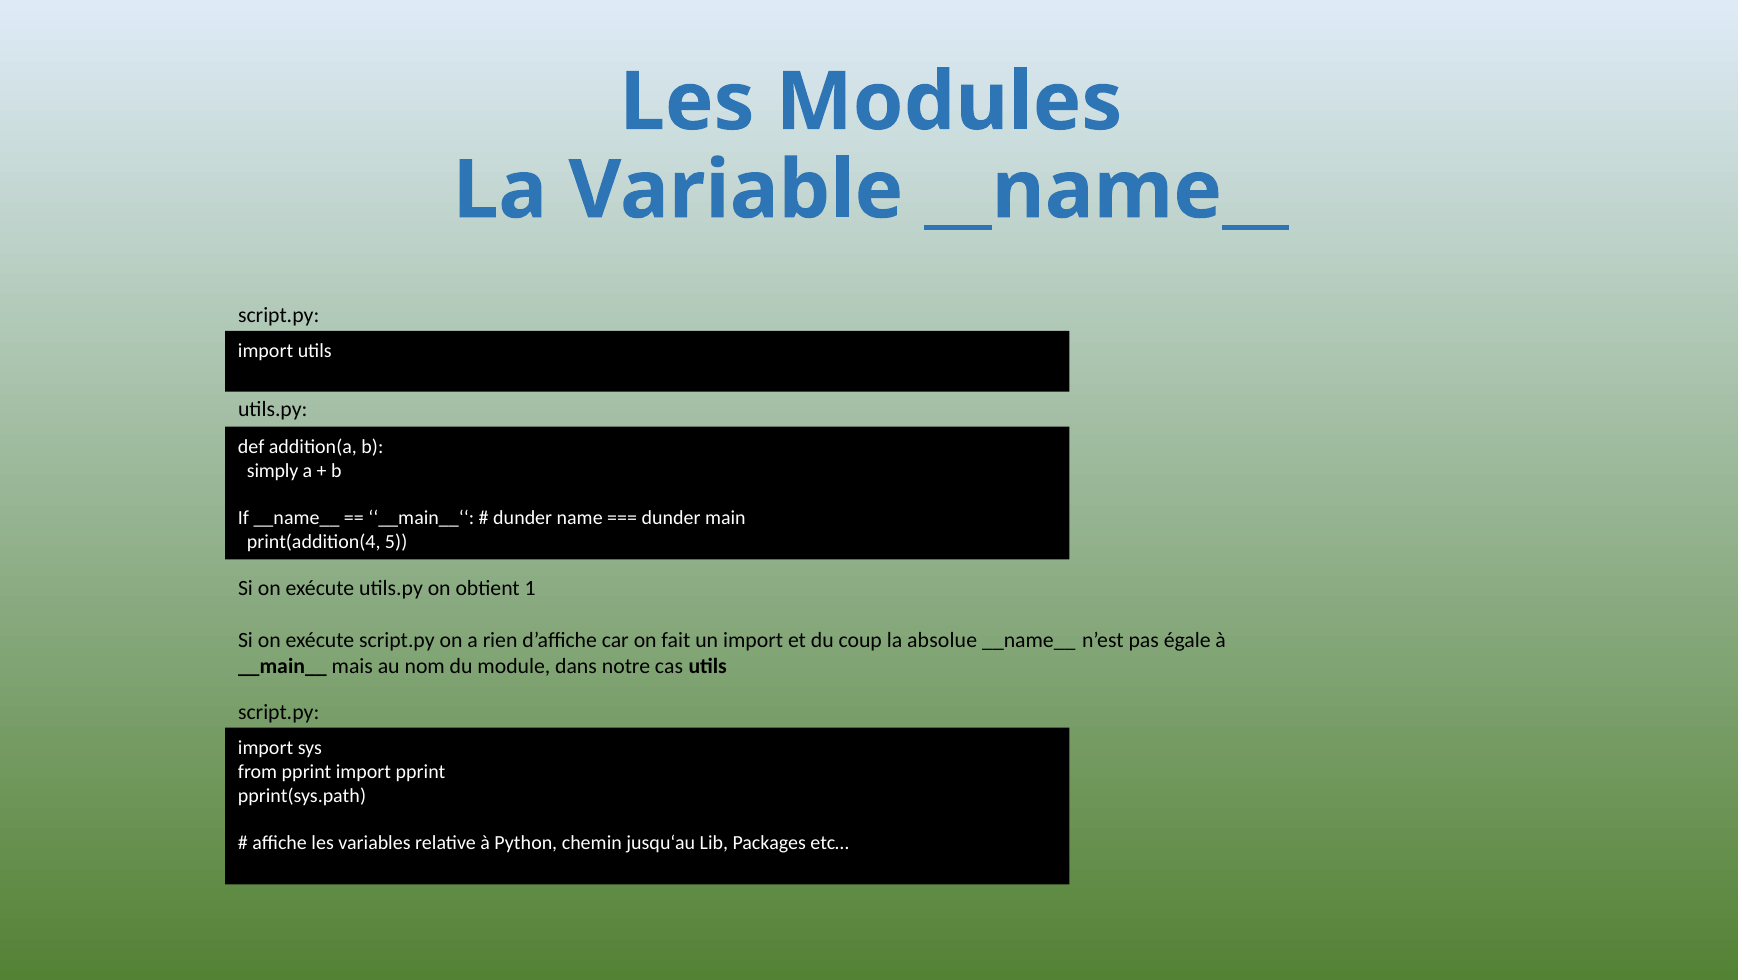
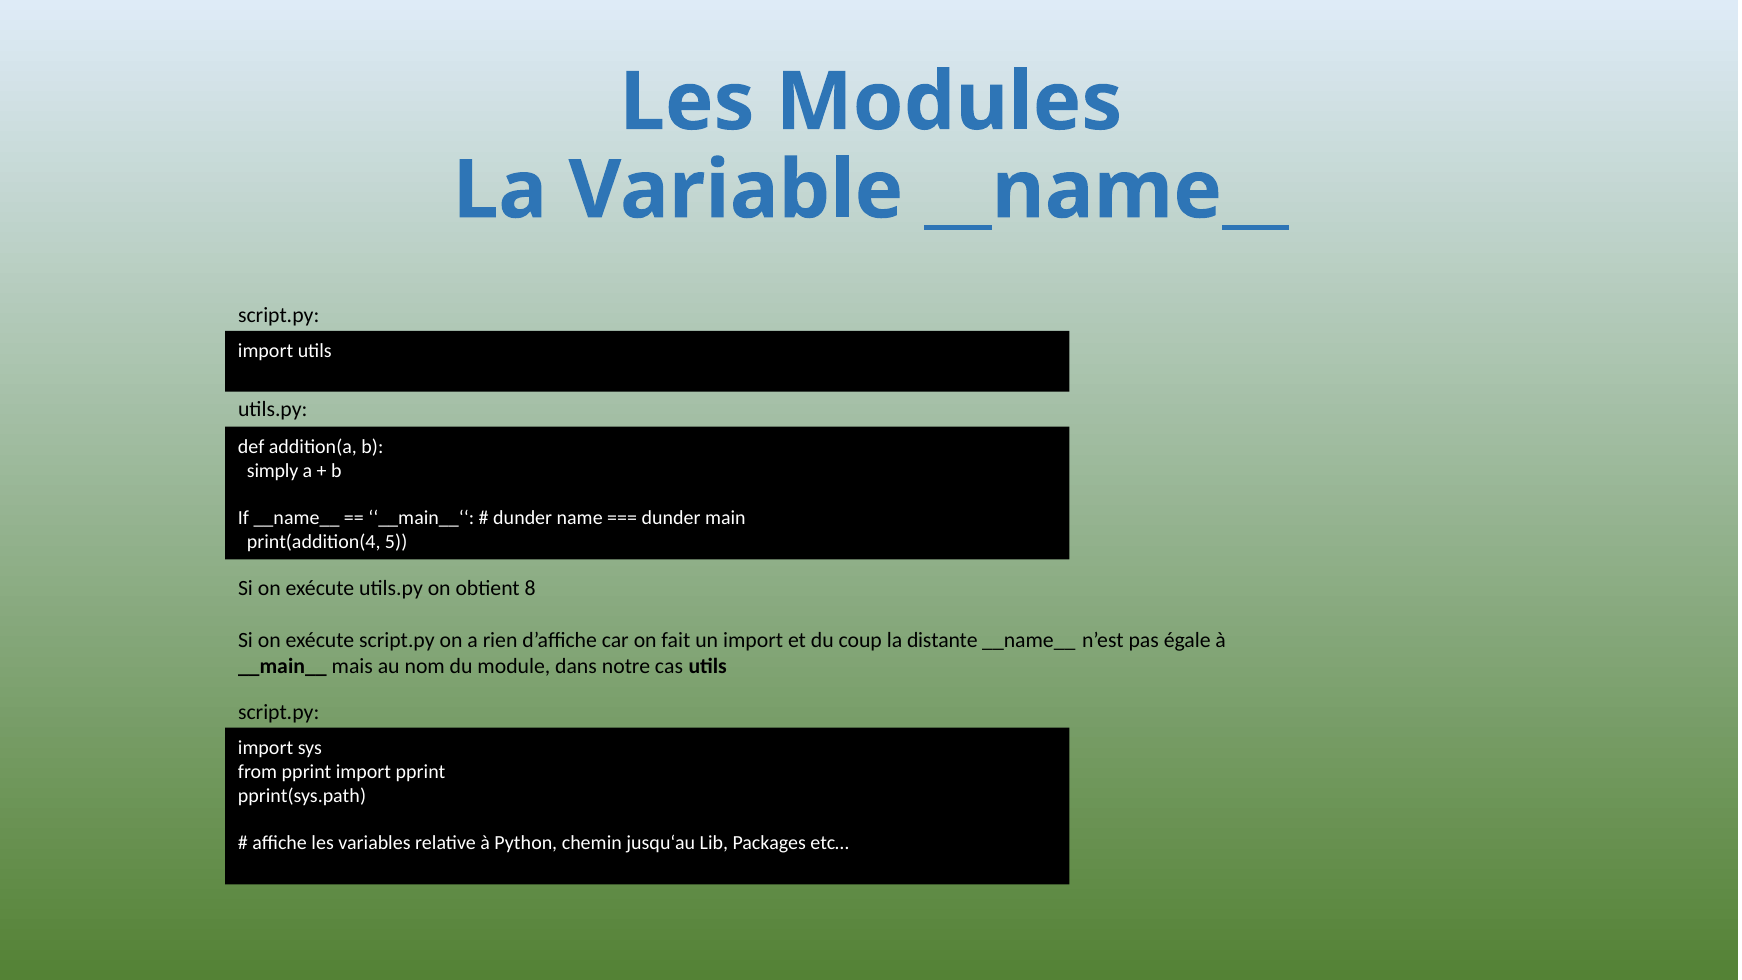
1: 1 -> 8 (530, 588)
absolue: absolue -> distante (942, 640)
